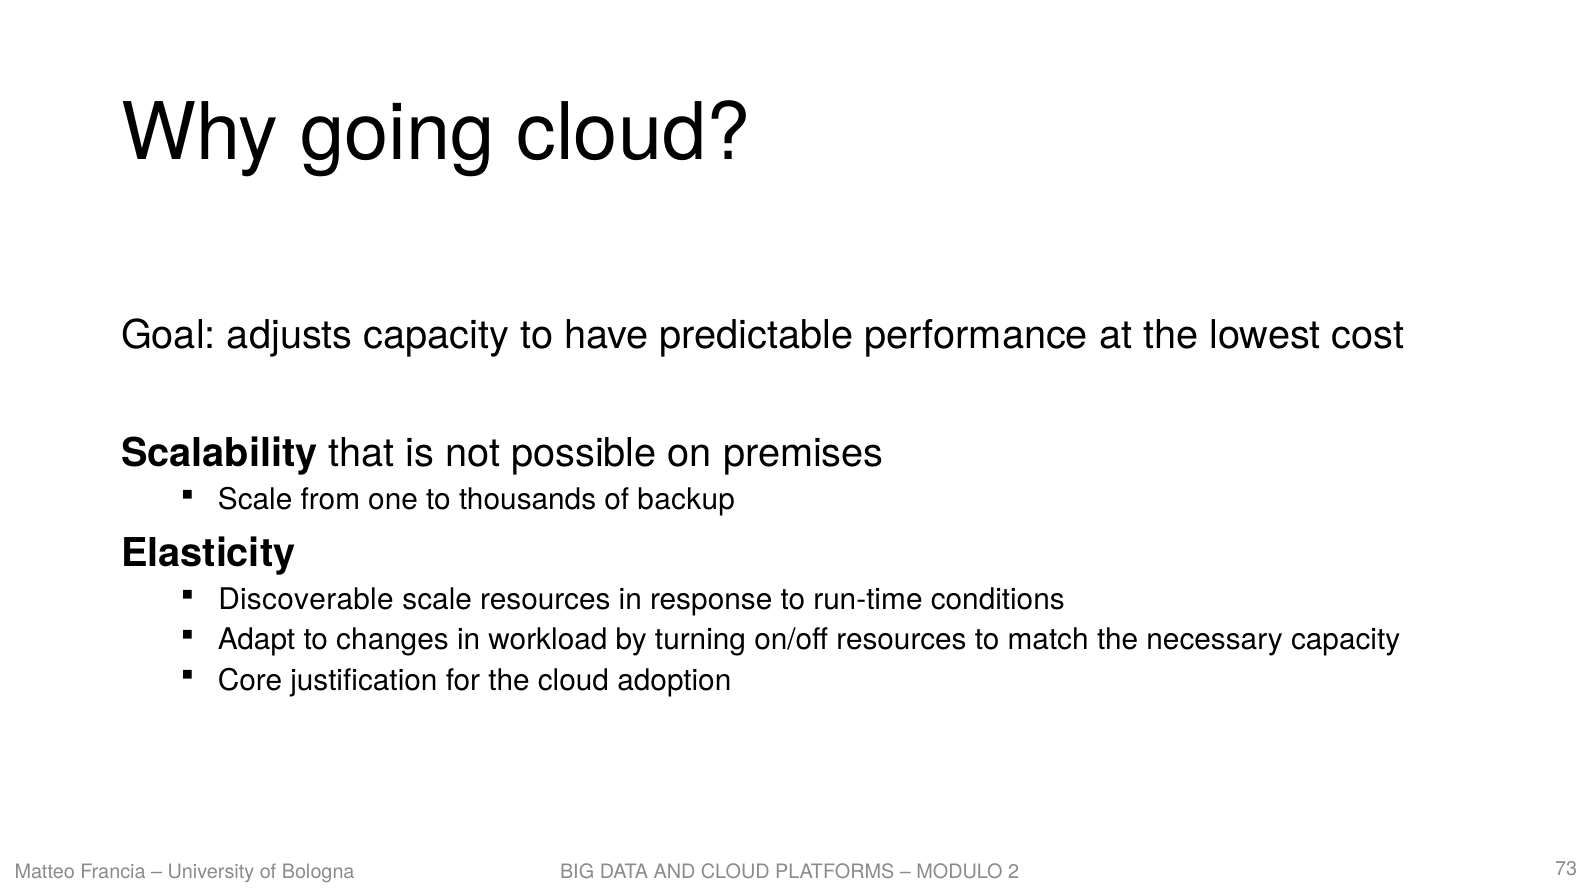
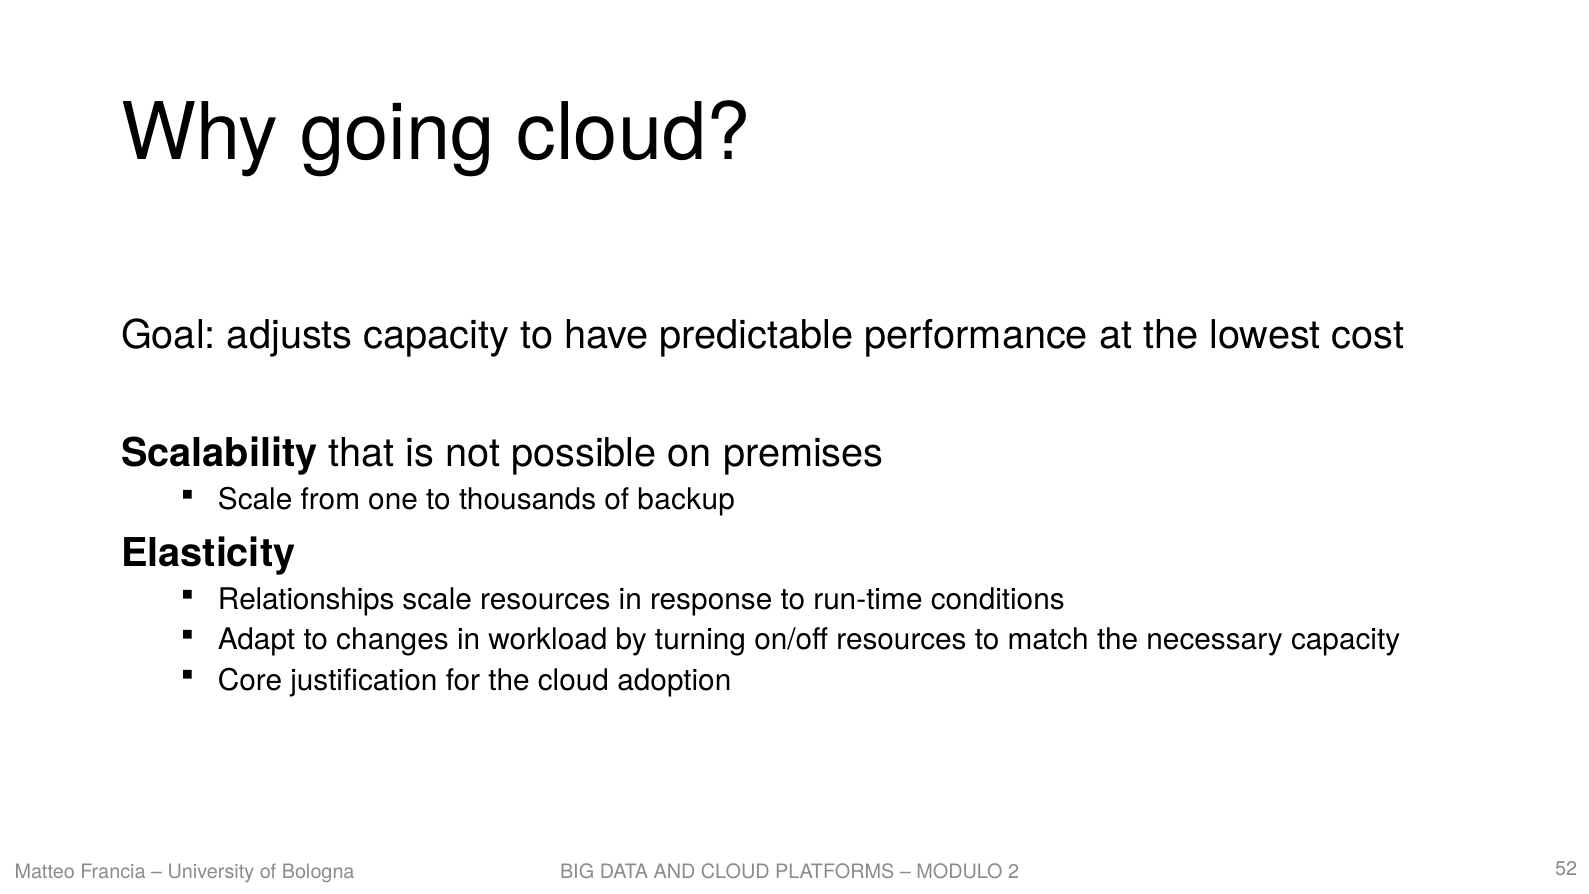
Discoverable: Discoverable -> Relationships (306, 600)
73: 73 -> 52 (1566, 869)
